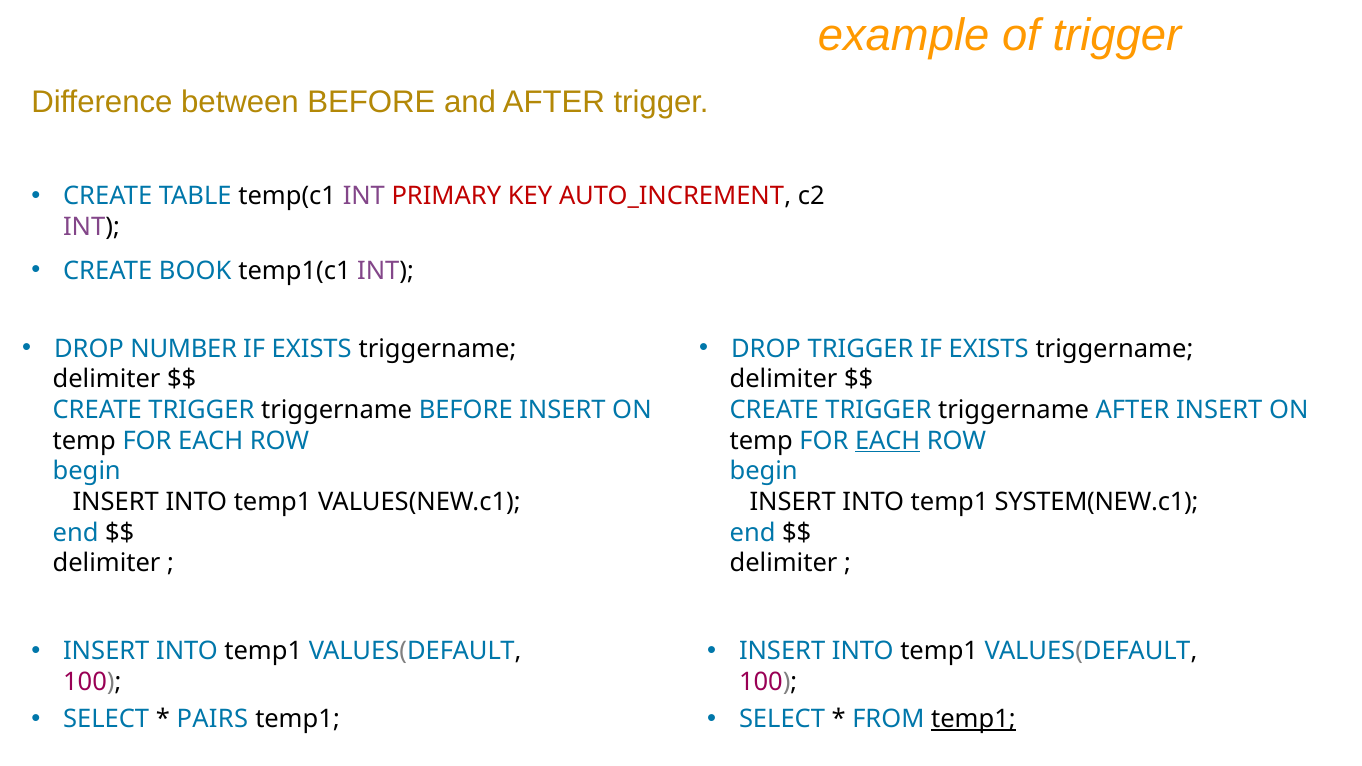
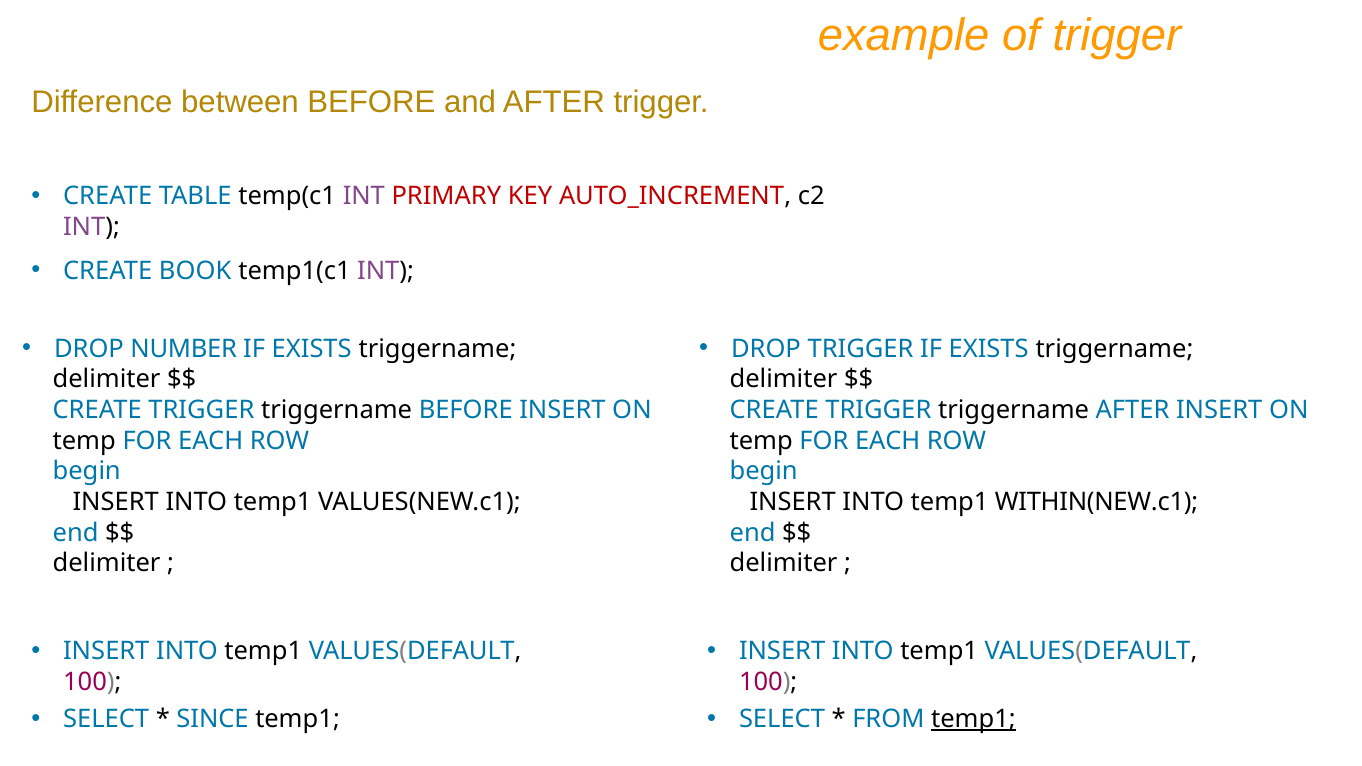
EACH underline: present -> none (888, 441)
SYSTEM(NEW.c1: SYSTEM(NEW.c1 -> WITHIN(NEW.c1 (1096, 502)
PAIRS: PAIRS -> SINCE (213, 719)
